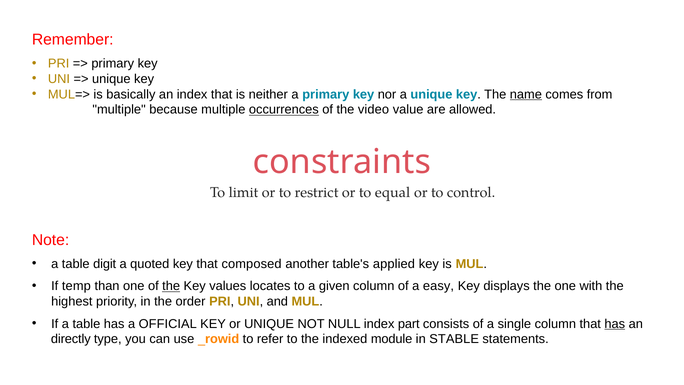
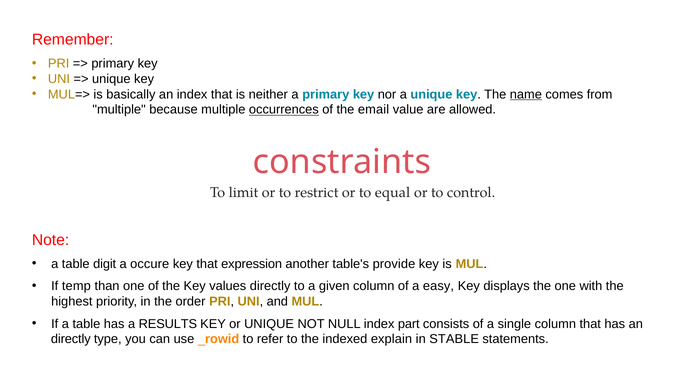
video: video -> email (374, 110)
quoted: quoted -> occure (150, 264)
composed: composed -> expression (252, 264)
applied: applied -> provide (394, 264)
the underline: present -> none (171, 286)
values locates: locates -> directly (270, 286)
OFFICIAL: OFFICIAL -> RESULTS (168, 324)
has underline: present -> none (615, 324)
module: module -> explain (391, 339)
